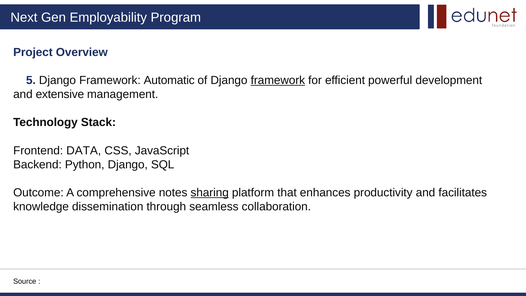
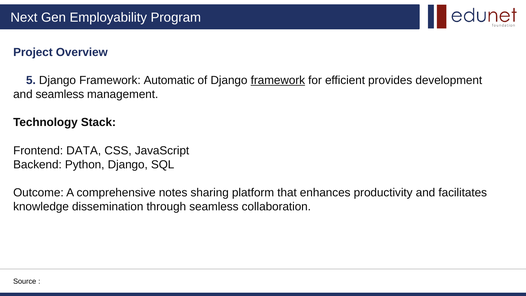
powerful: powerful -> provides (390, 80)
and extensive: extensive -> seamless (60, 94)
sharing underline: present -> none (210, 193)
